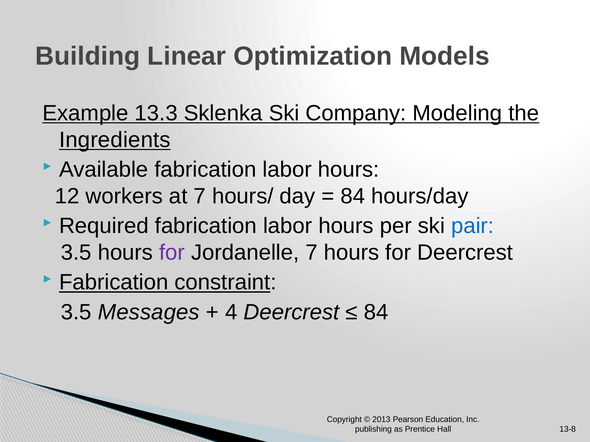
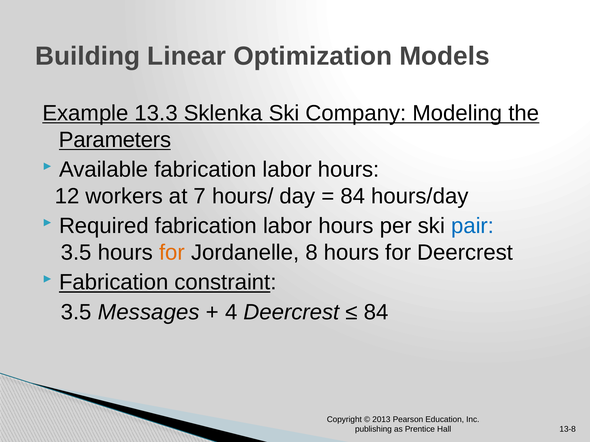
Ingredients: Ingredients -> Parameters (115, 140)
for colour: purple -> orange (172, 253)
Jordanelle 7: 7 -> 8 (312, 253)
